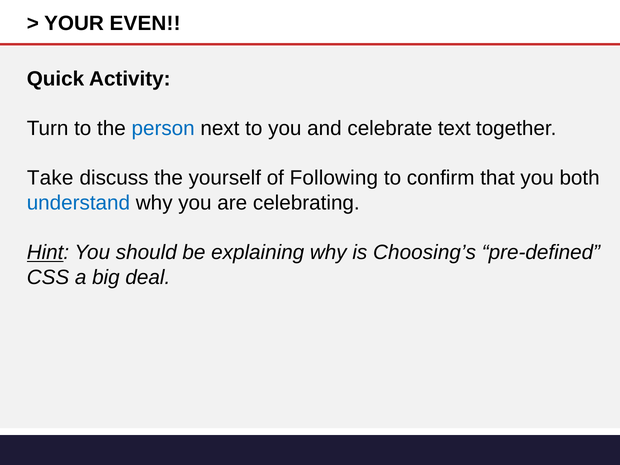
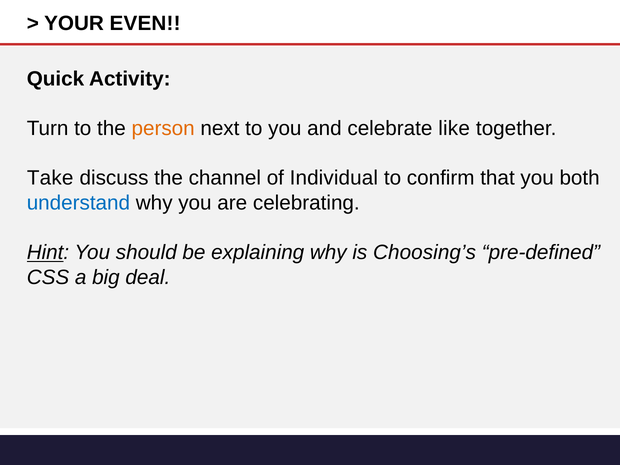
person colour: blue -> orange (163, 128)
text: text -> like (454, 128)
yourself: yourself -> channel (225, 178)
Following: Following -> Individual (334, 178)
